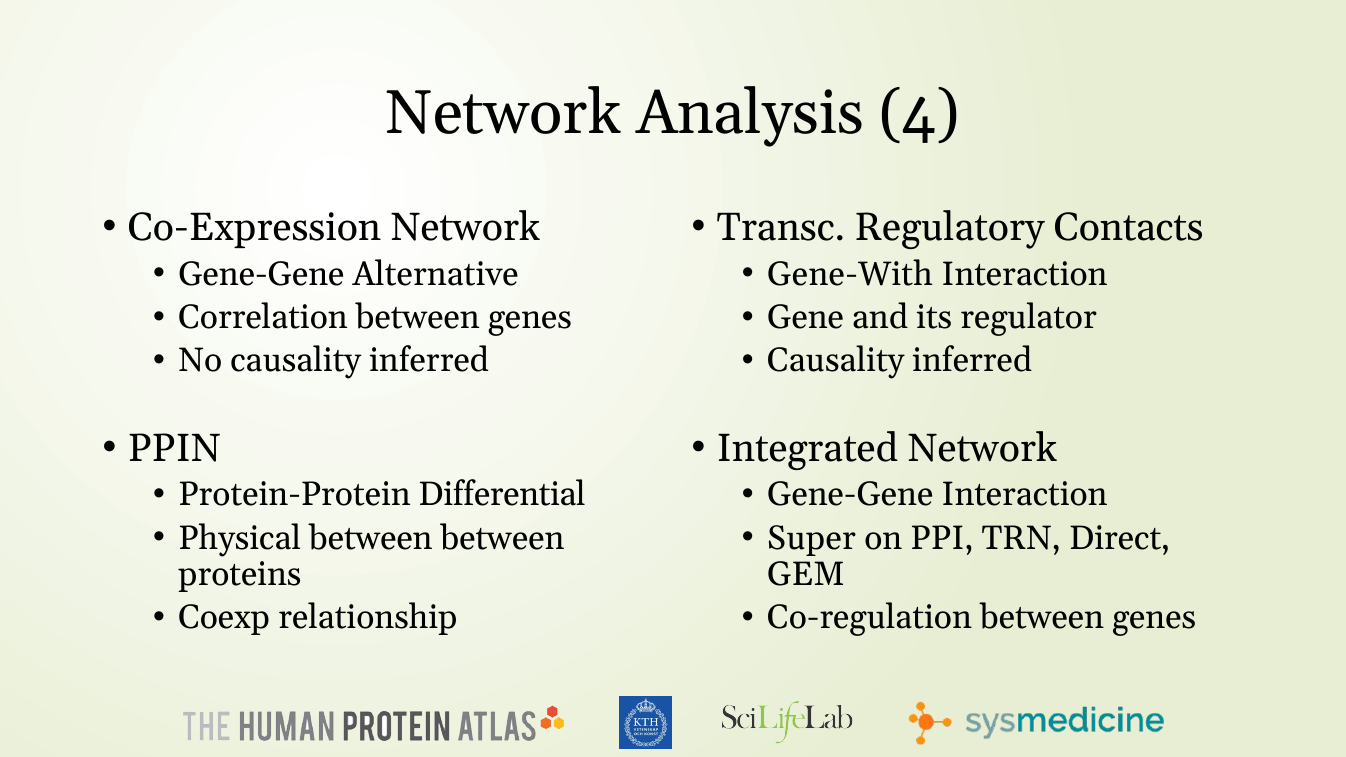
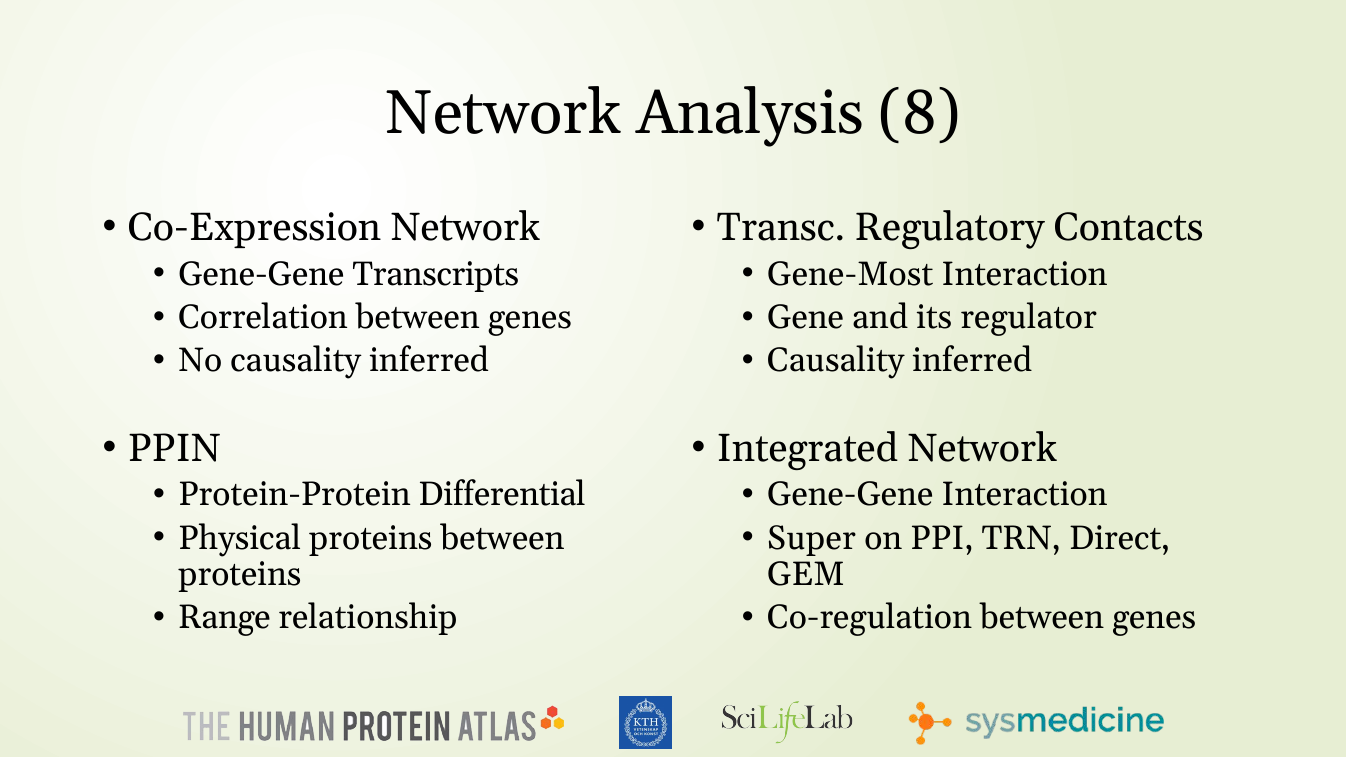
4: 4 -> 8 (919, 113)
Alternative: Alternative -> Transcripts (436, 274)
Gene-With: Gene-With -> Gene-Most (850, 274)
Physical between: between -> proteins (371, 538)
Coexp: Coexp -> Range (224, 618)
